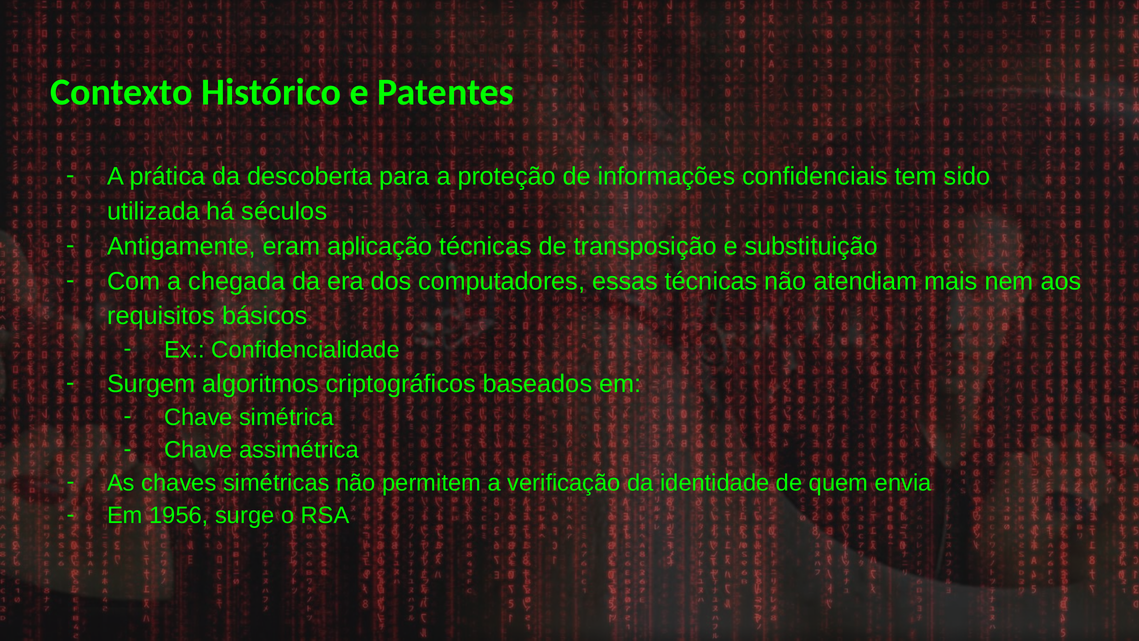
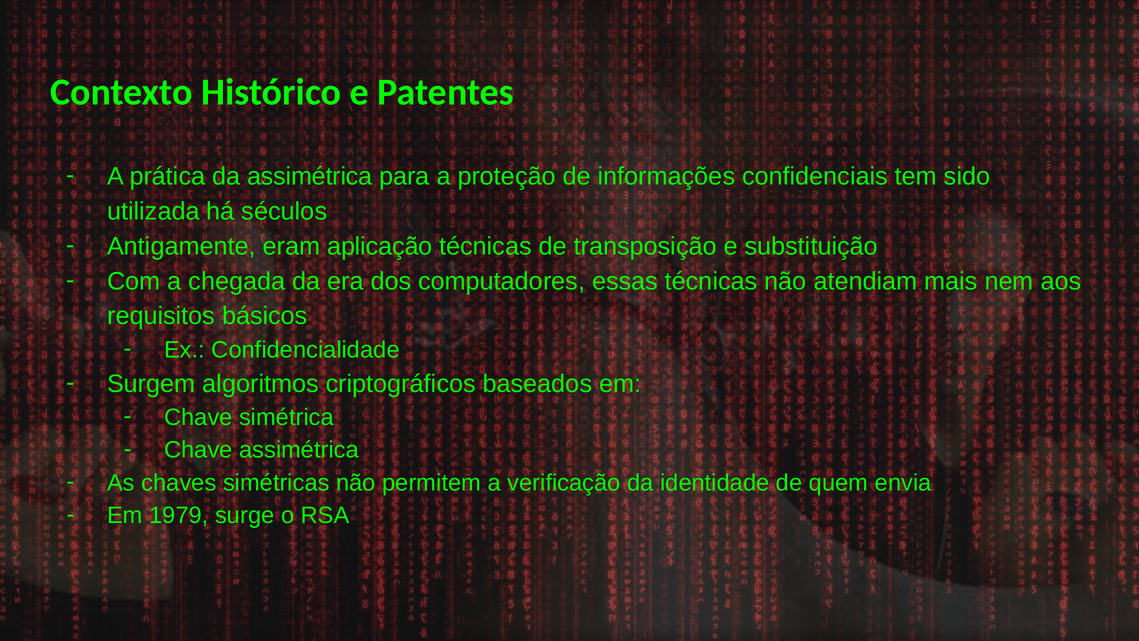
da descoberta: descoberta -> assimétrica (310, 176)
1956: 1956 -> 1979 (179, 515)
